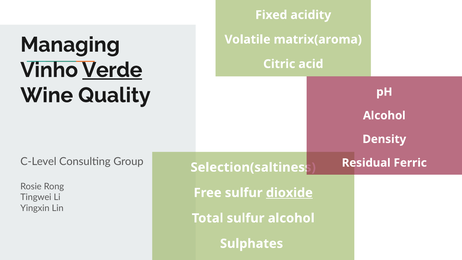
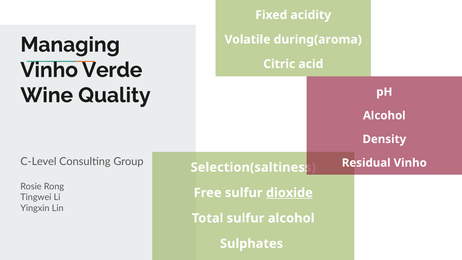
matrix(aroma: matrix(aroma -> during(aroma (318, 39)
Verde underline: present -> none (112, 70)
Residual Ferric: Ferric -> Vinho (410, 163)
